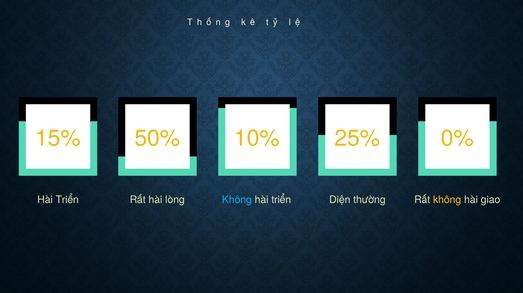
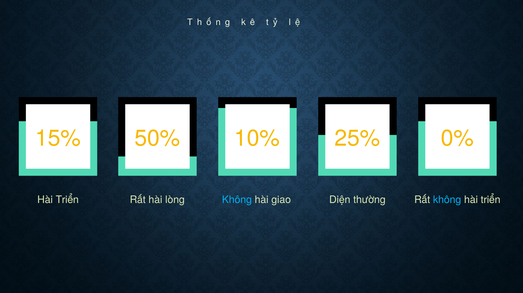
triển: triển -> giao (281, 200)
không colour: yellow -> light blue (447, 200)
giao: giao -> triển (491, 200)
